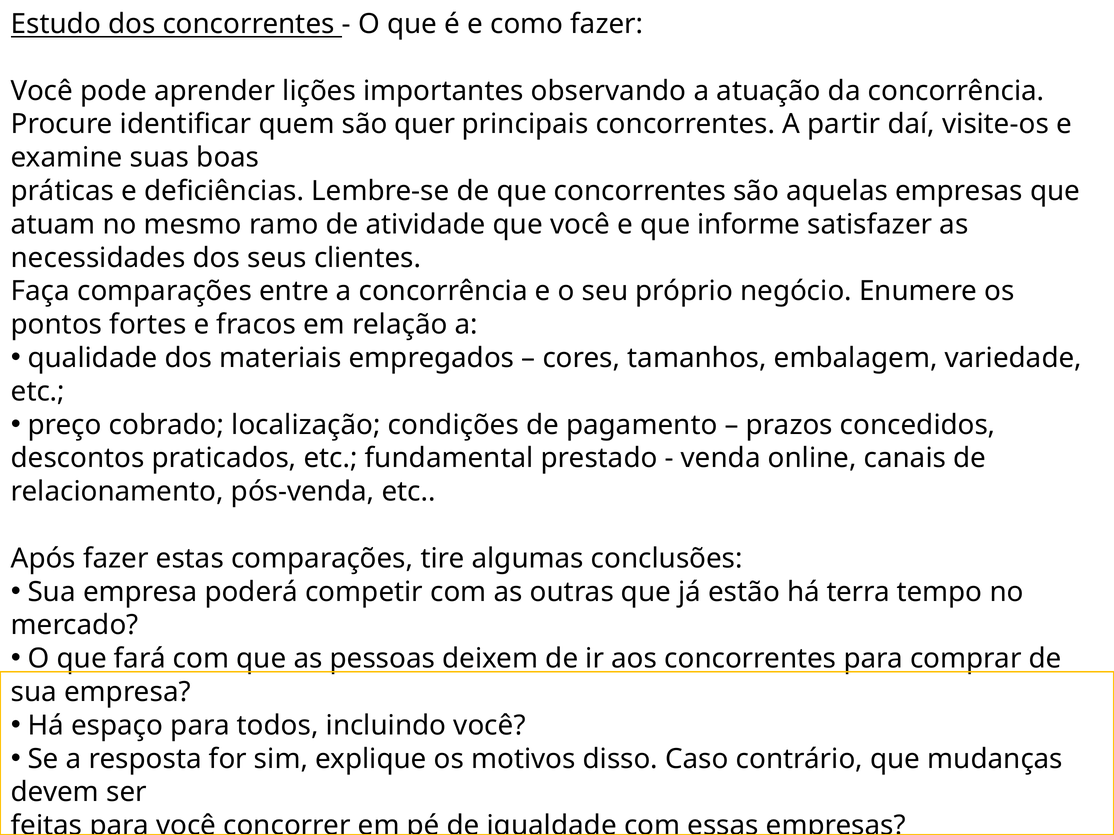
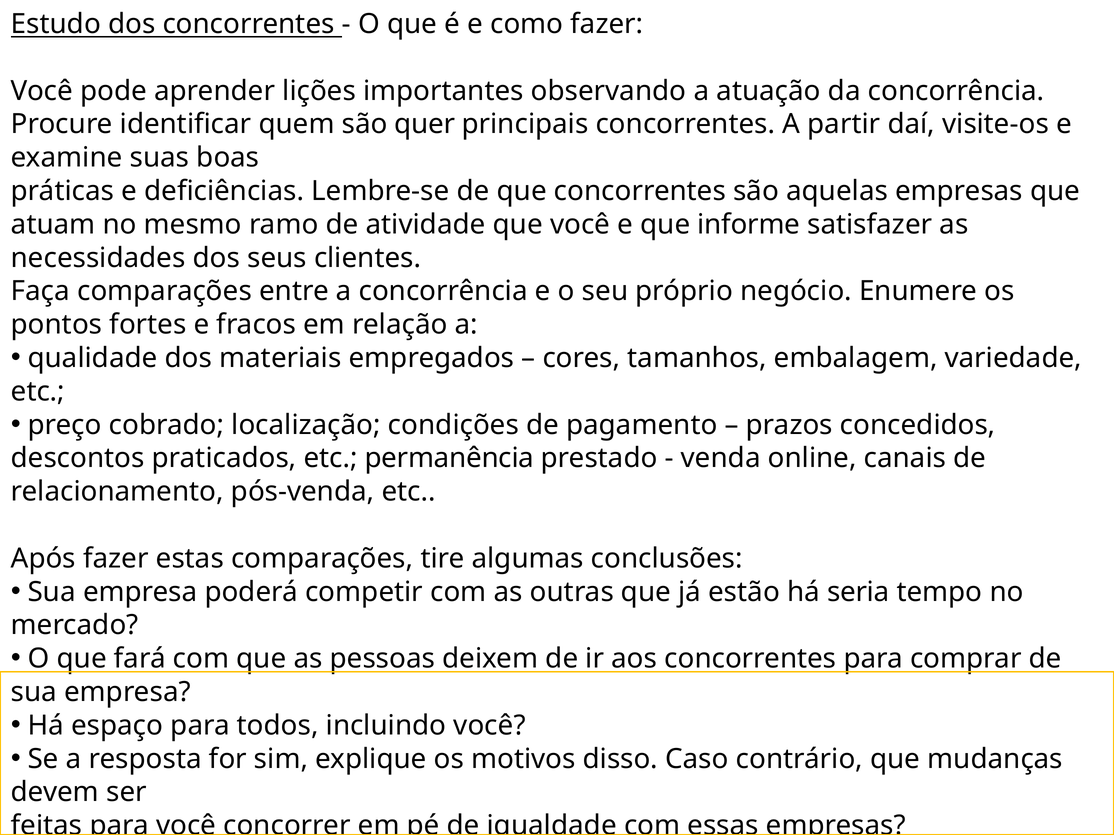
fundamental: fundamental -> permanência (449, 459)
terra: terra -> seria (858, 592)
